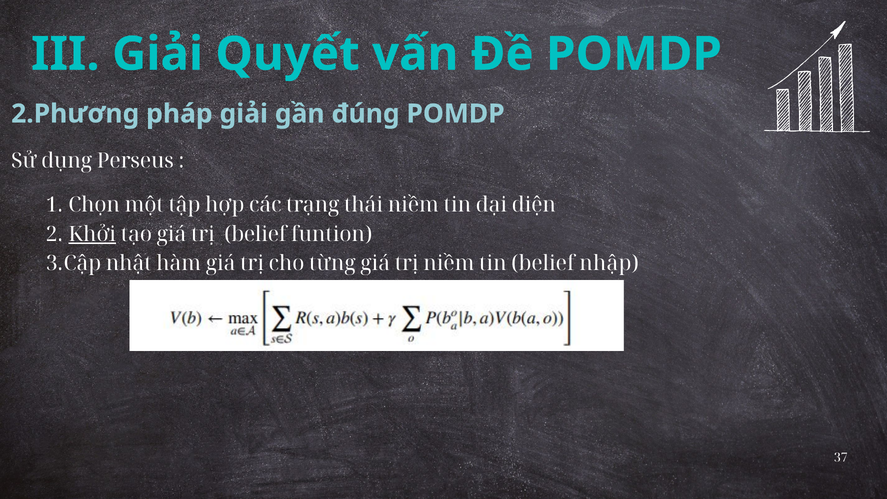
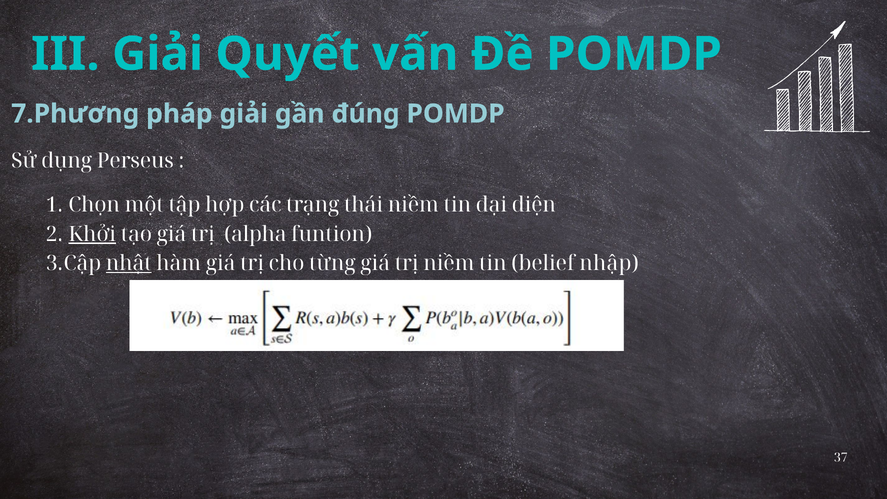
2.Phương: 2.Phương -> 7.Phương (75, 114)
trị belief: belief -> alpha (255, 234)
nhật underline: none -> present (129, 263)
